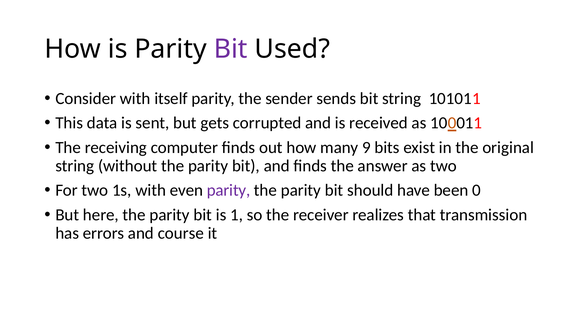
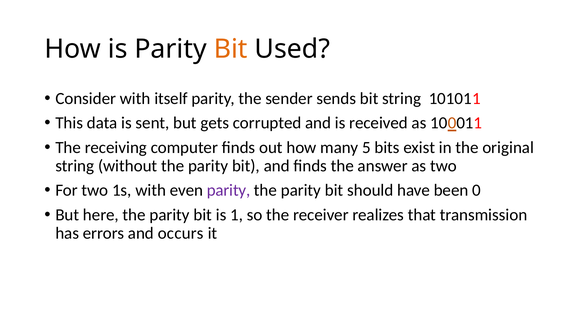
Bit colour: purple -> orange (231, 49)
9: 9 -> 5 (366, 147)
course: course -> occurs (181, 233)
